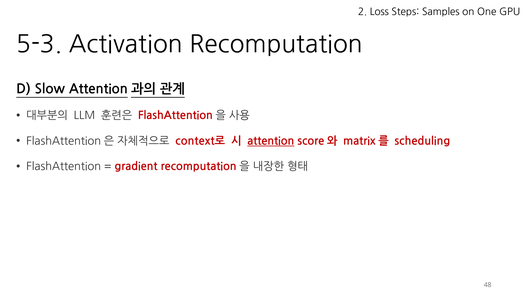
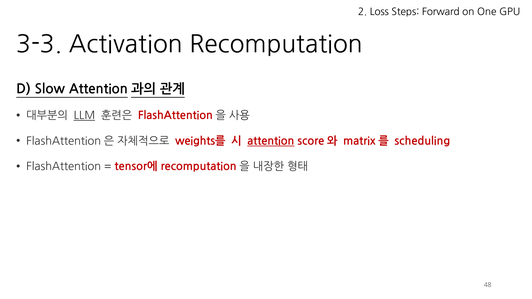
Samples: Samples -> Forward (441, 12)
5-3: 5-3 -> 3-3 (39, 45)
LLM underline: none -> present (84, 116)
context로: context로 -> weights를 (200, 141)
gradient: gradient -> tensor에 (136, 167)
